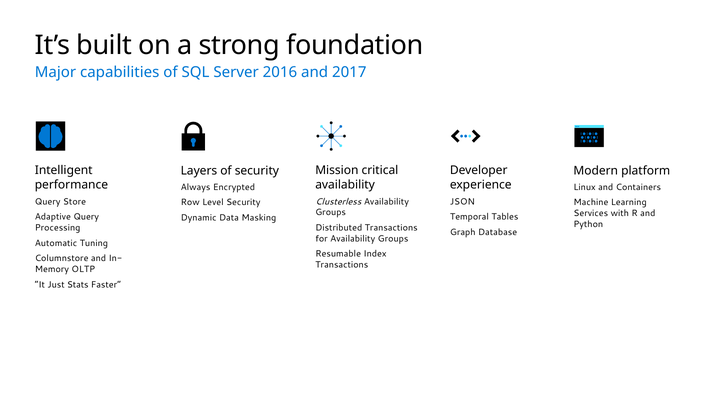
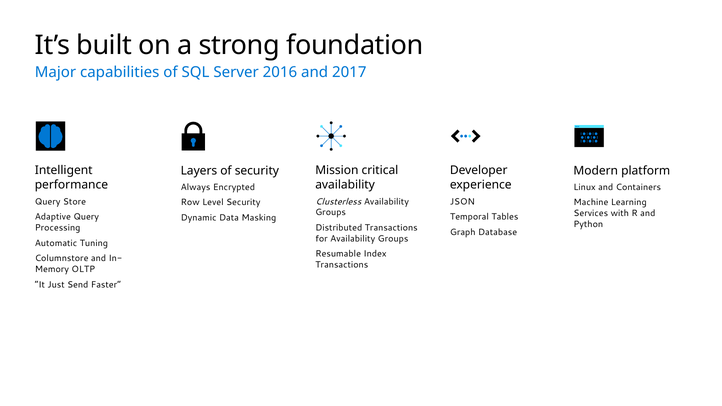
Stats: Stats -> Send (78, 285)
